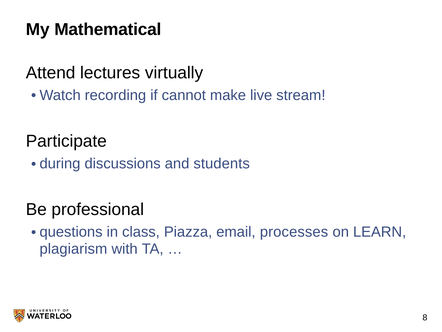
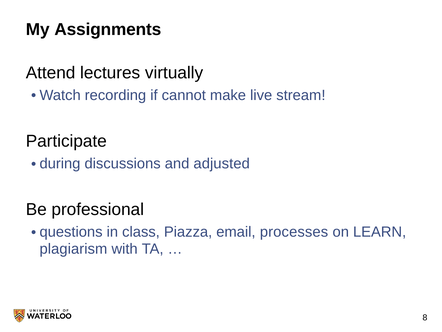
Mathematical: Mathematical -> Assignments (108, 30)
students: students -> adjusted (222, 163)
